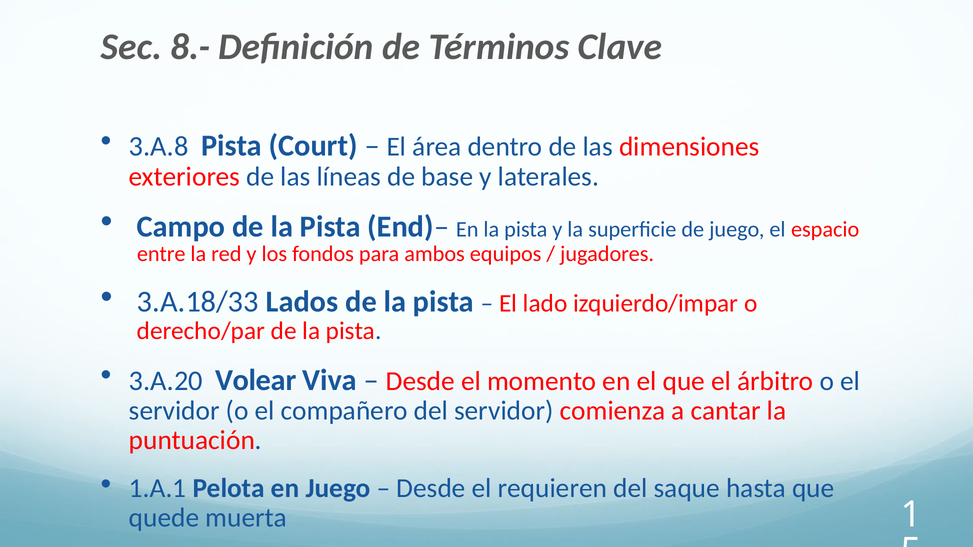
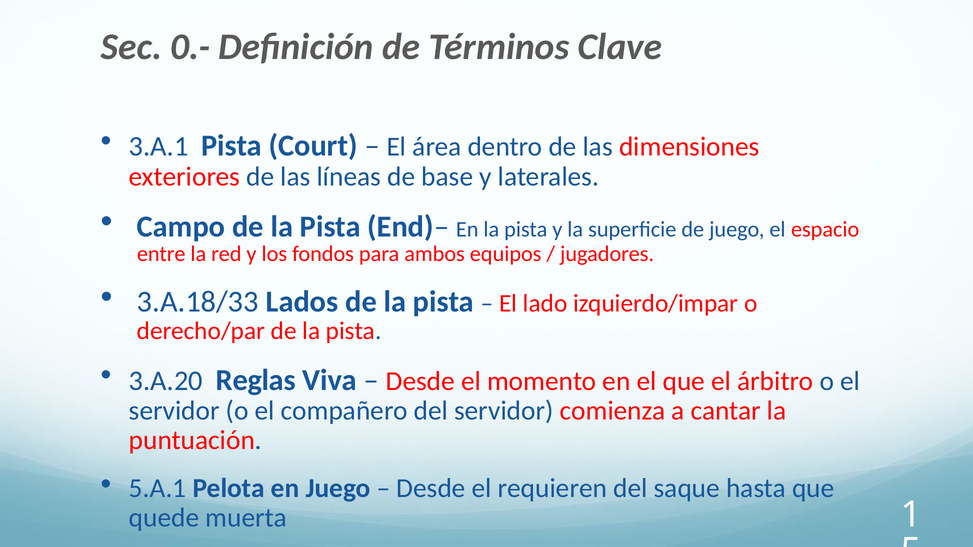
8.-: 8.- -> 0.- (190, 47)
3.A.8: 3.A.8 -> 3.A.1 (159, 147)
Volear: Volear -> Reglas (256, 380)
1.A.1: 1.A.1 -> 5.A.1 (158, 488)
